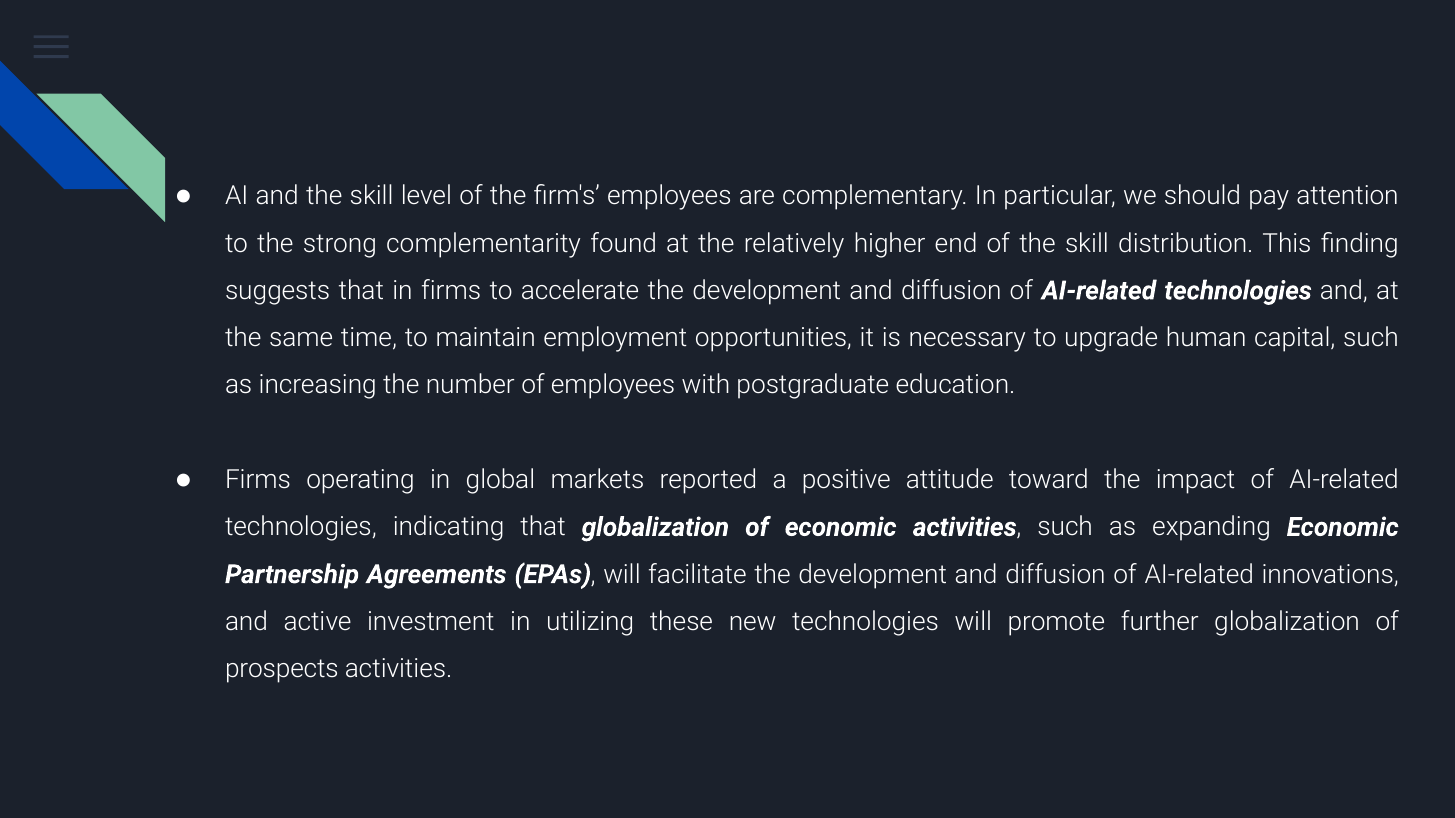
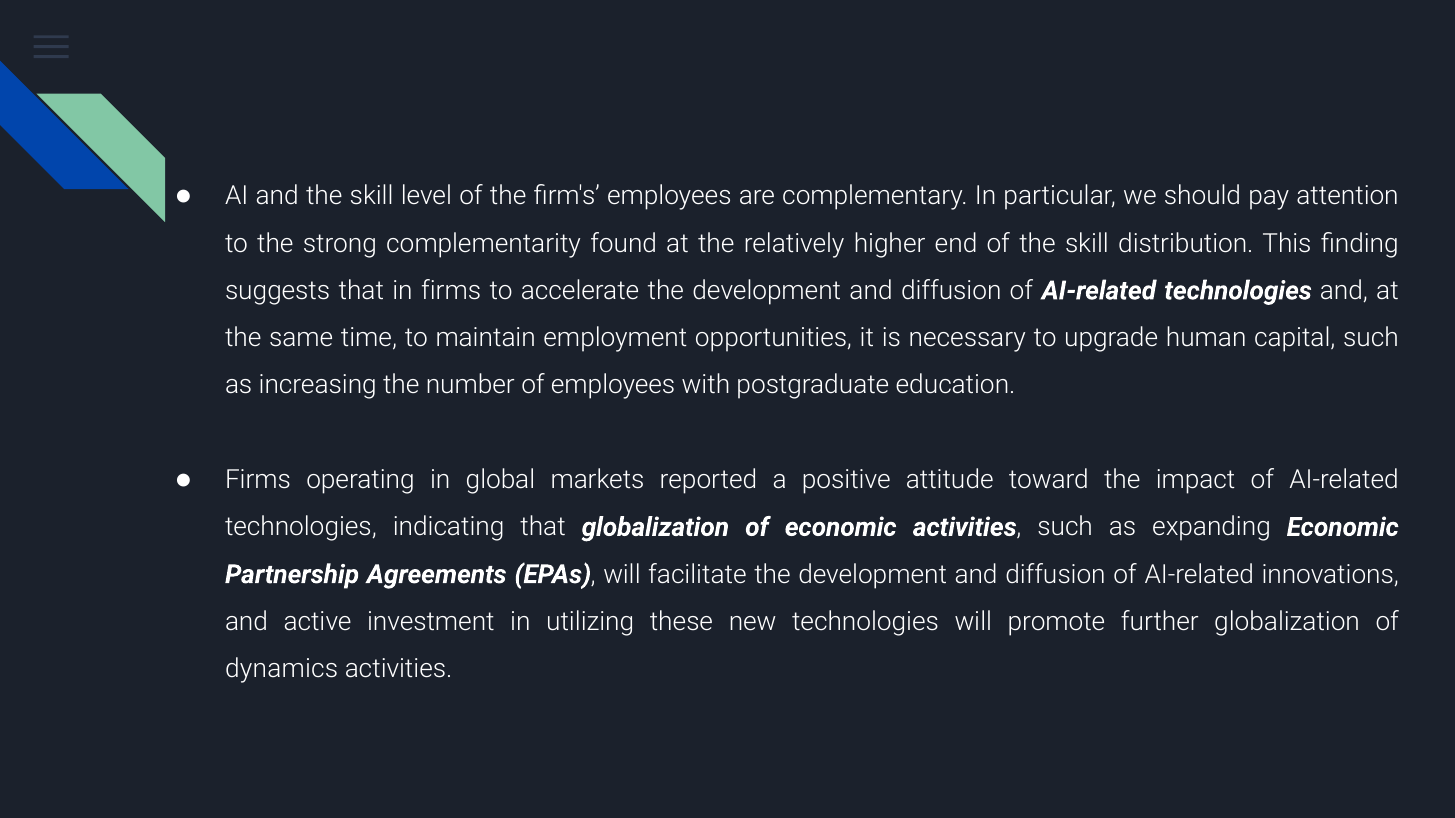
prospects: prospects -> dynamics (282, 669)
